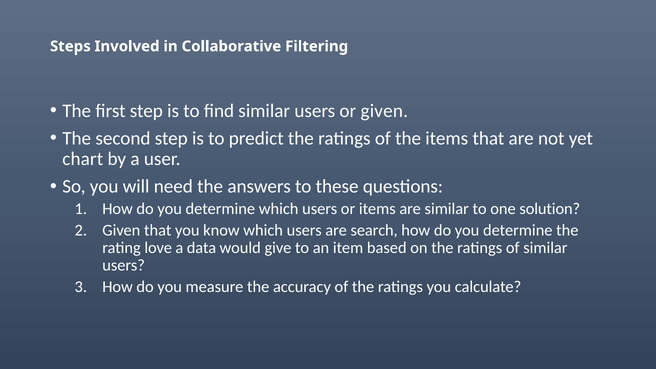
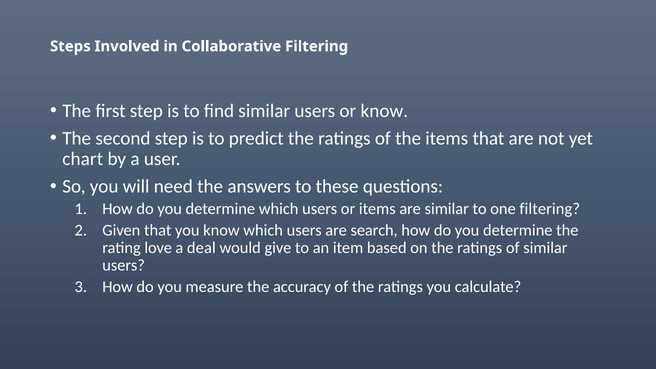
or given: given -> know (384, 111)
one solution: solution -> filtering (550, 209)
data: data -> deal (201, 248)
